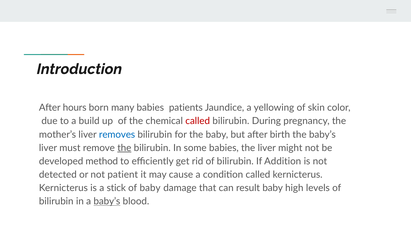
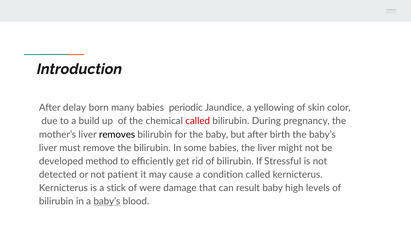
hours: hours -> delay (75, 108)
patients: patients -> periodic (186, 108)
removes colour: blue -> black (117, 135)
the underline: present -> none (124, 148)
Addition: Addition -> Stressful (283, 161)
of baby: baby -> were (150, 188)
